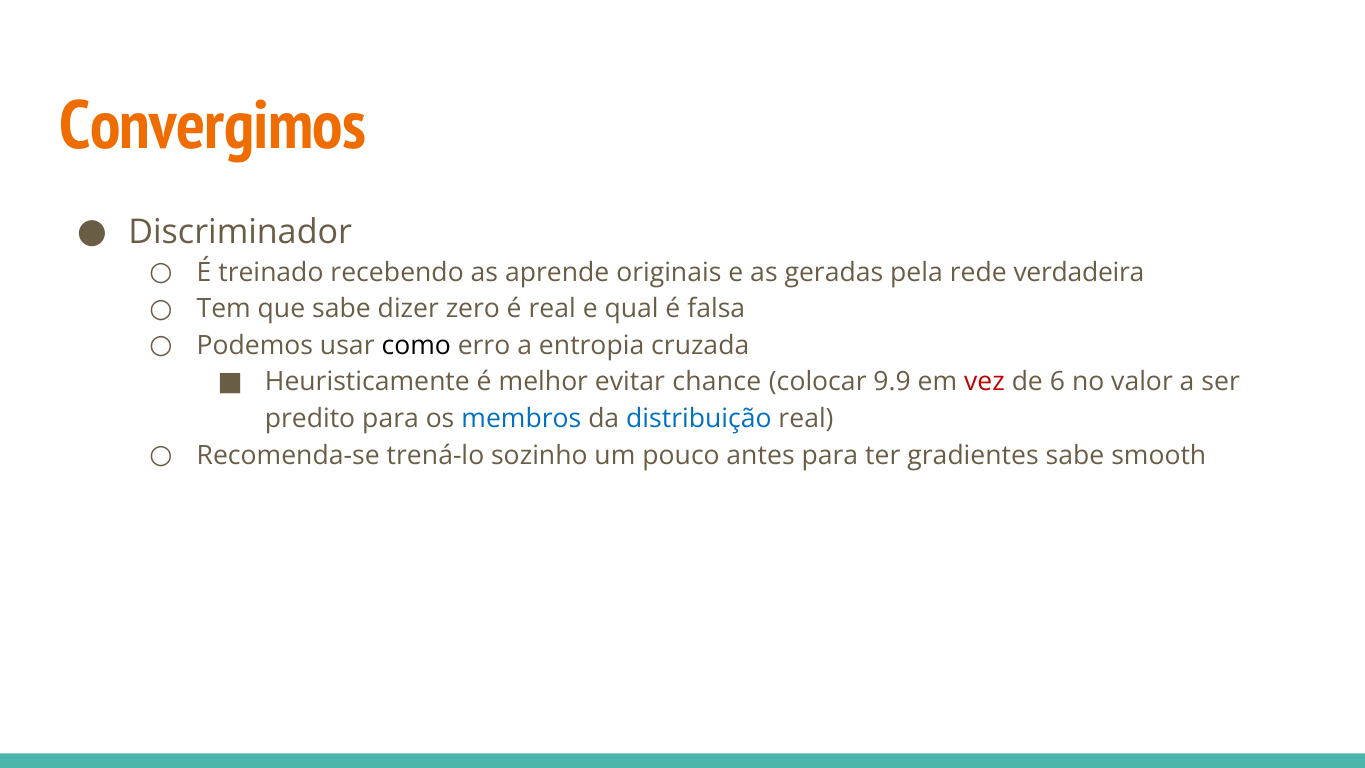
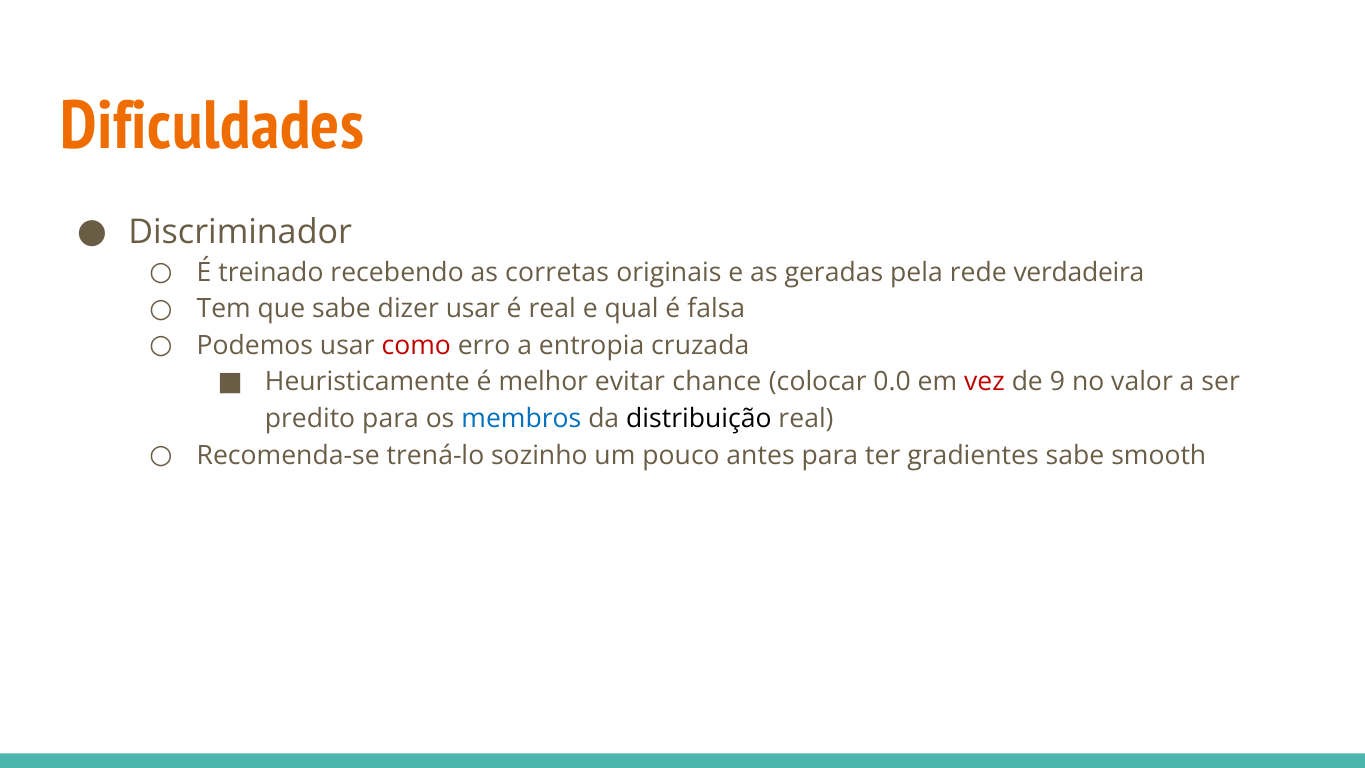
Convergimos: Convergimos -> Dificuldades (212, 126)
aprende: aprende -> corretas (557, 272)
dizer zero: zero -> usar (473, 309)
como colour: black -> red (416, 345)
9.9: 9.9 -> 0.0 (892, 382)
6: 6 -> 9 (1057, 382)
distribuição colour: blue -> black (699, 419)
